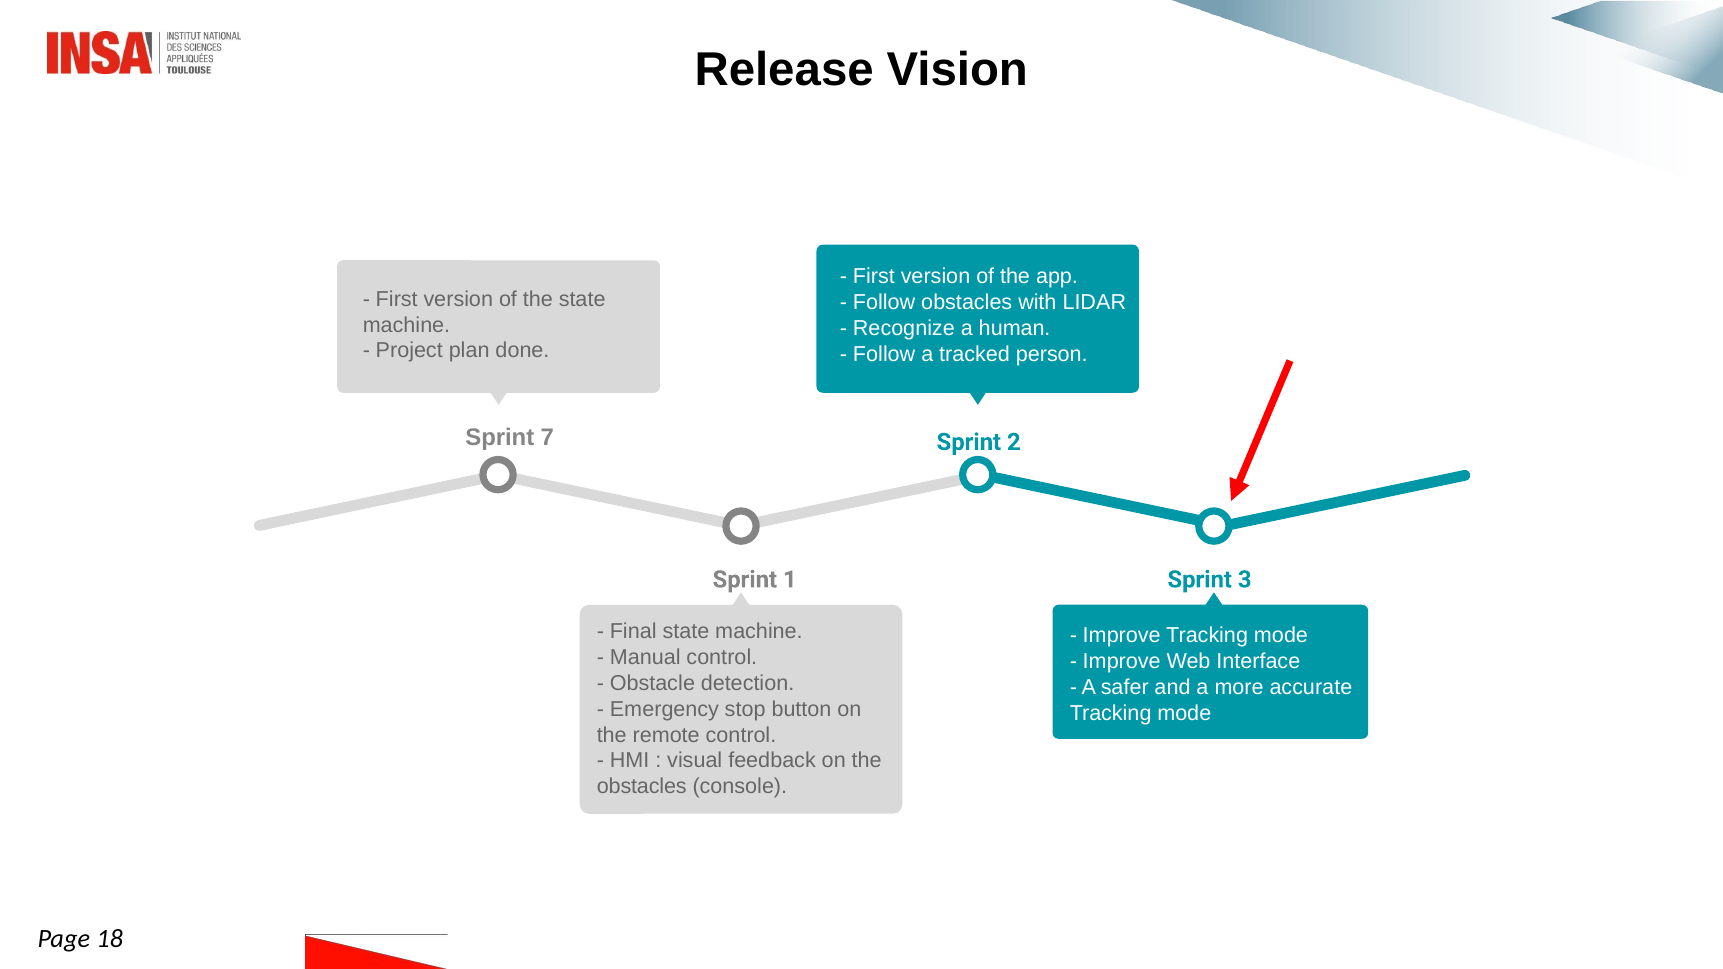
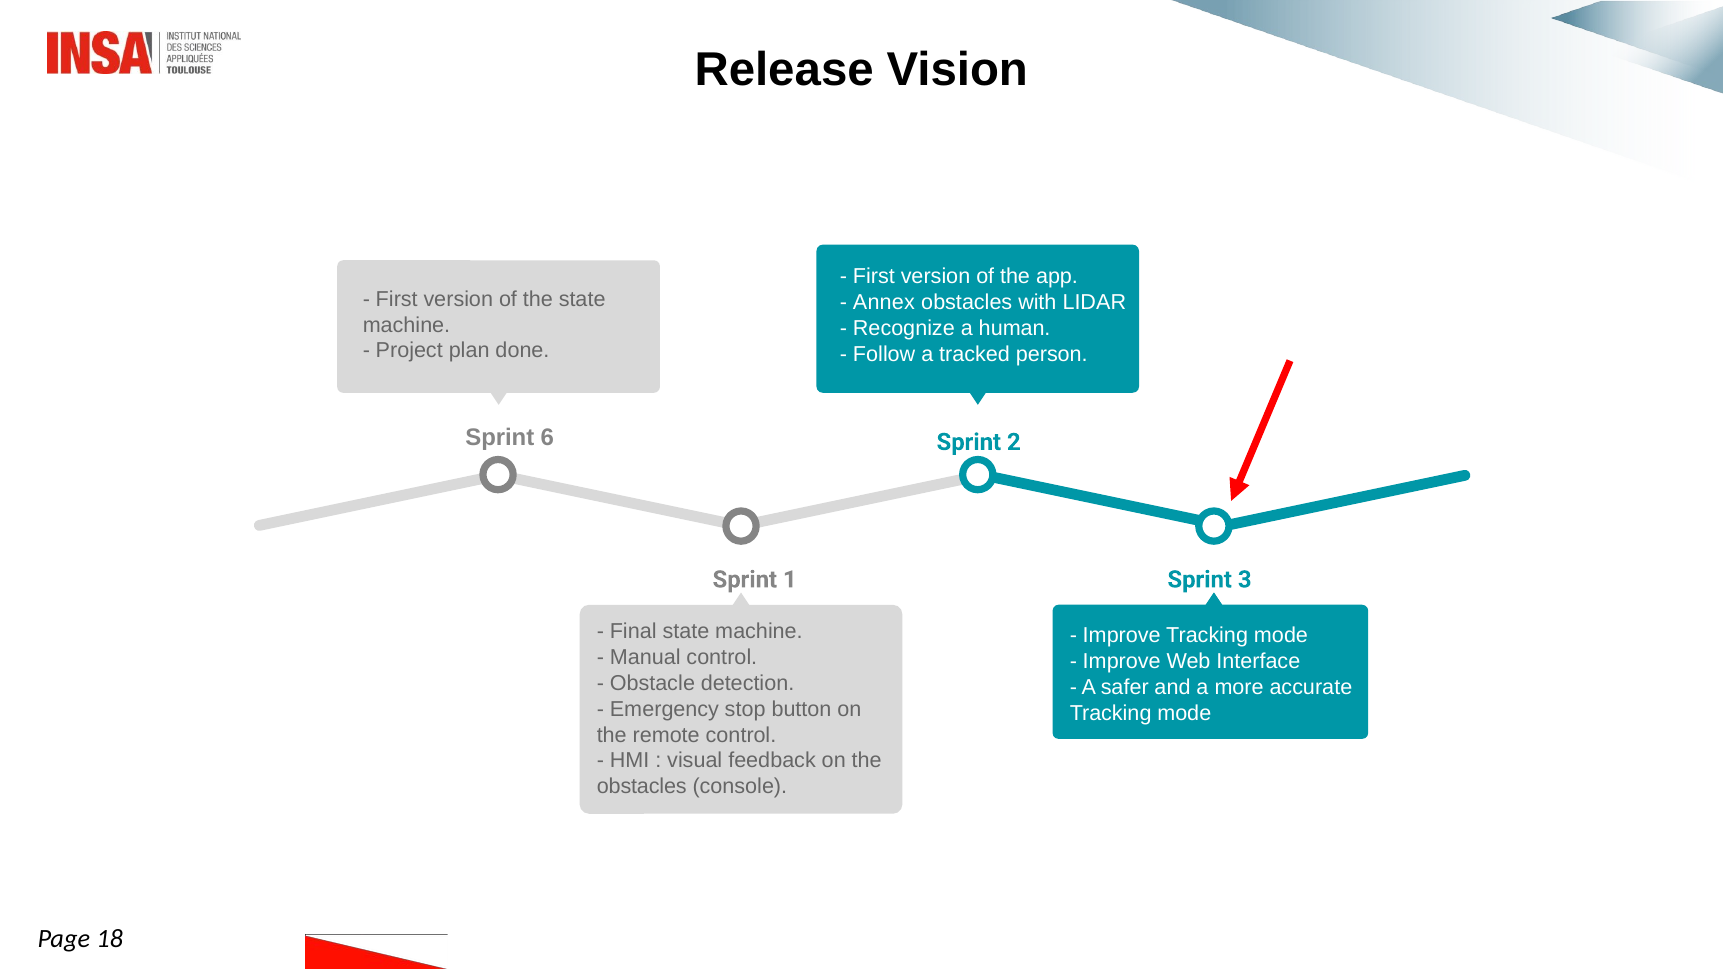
Follow: Follow -> Annex (884, 302)
7: 7 -> 6 (547, 438)
